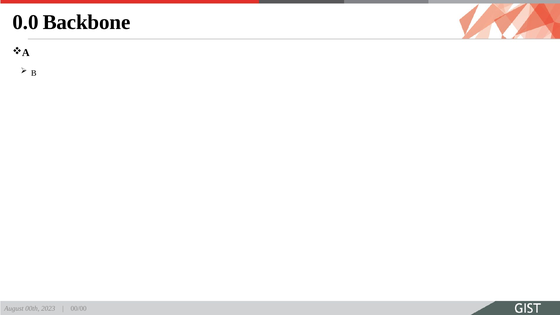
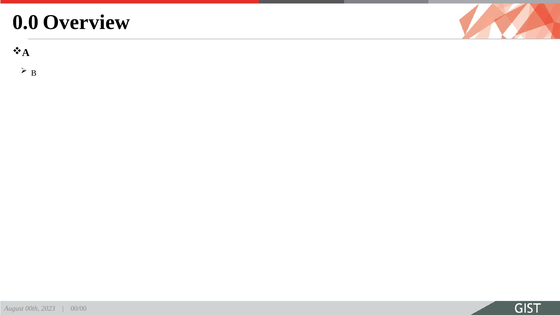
Backbone: Backbone -> Overview (86, 22)
